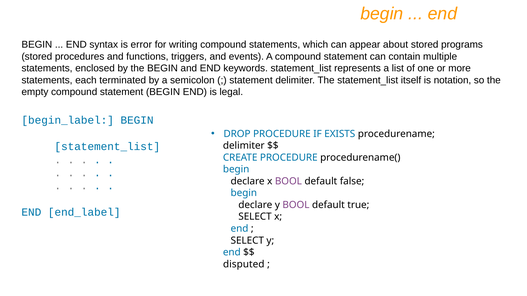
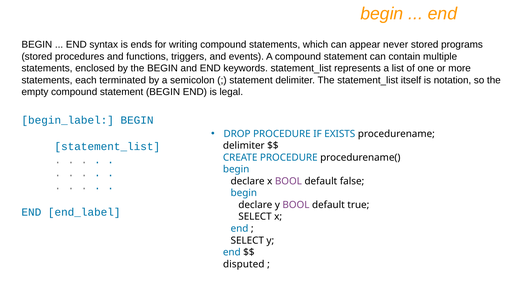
error: error -> ends (141, 45)
about: about -> never (396, 45)
